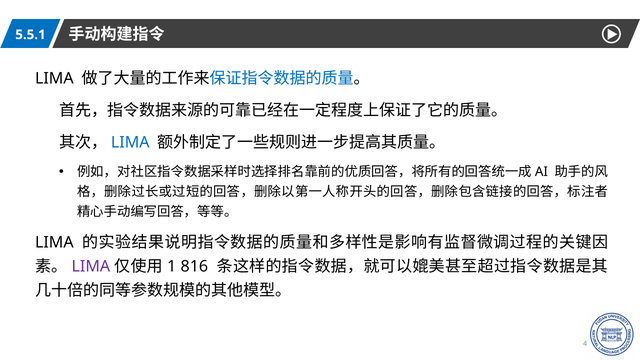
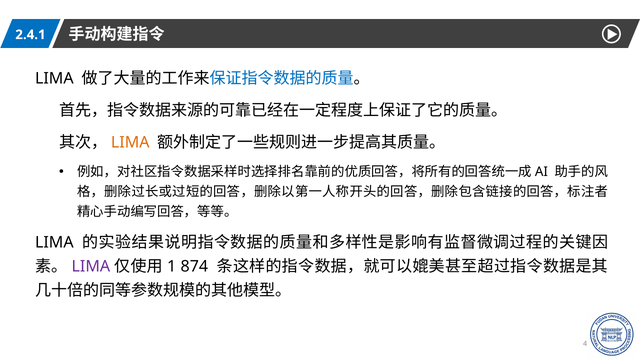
5.5.1: 5.5.1 -> 2.4.1 (30, 35)
LIMA colour: blue -> orange (130, 143)
816: 816 -> 874 (194, 267)
